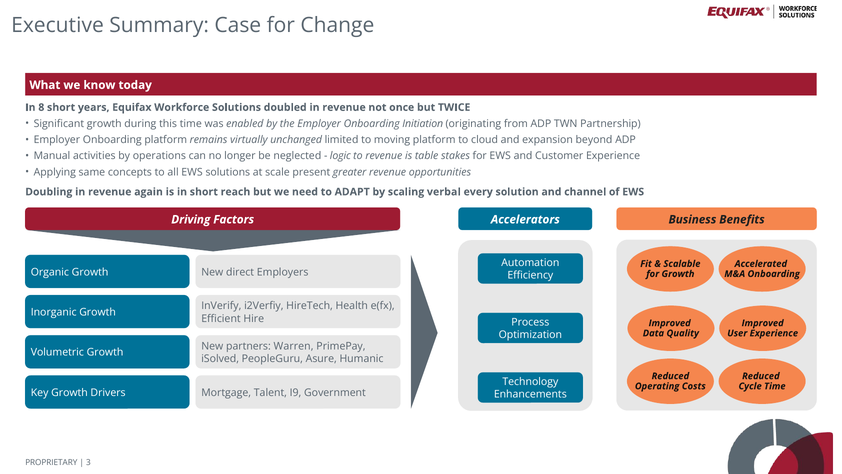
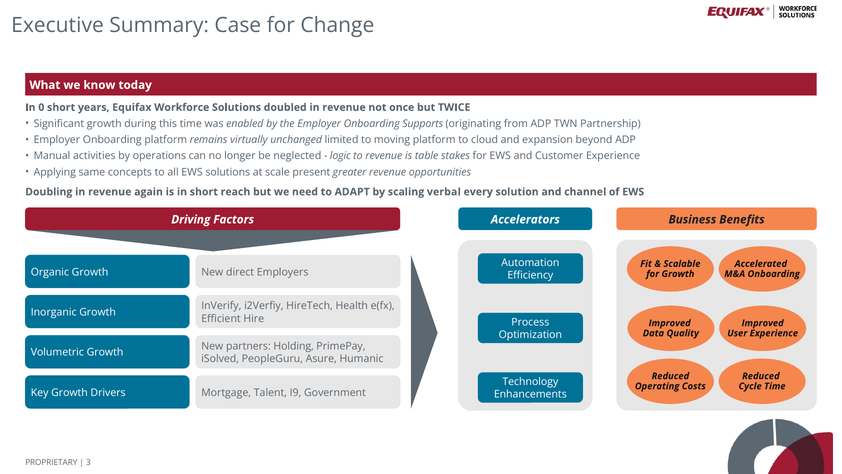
8: 8 -> 0 (41, 107)
Initiation: Initiation -> Supports (423, 123)
Warren: Warren -> Holding (294, 346)
